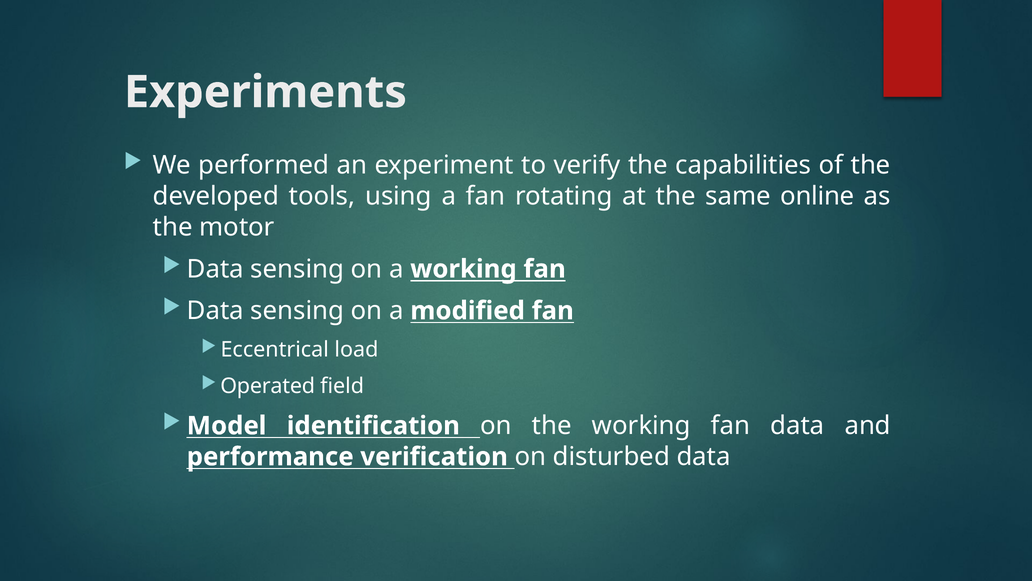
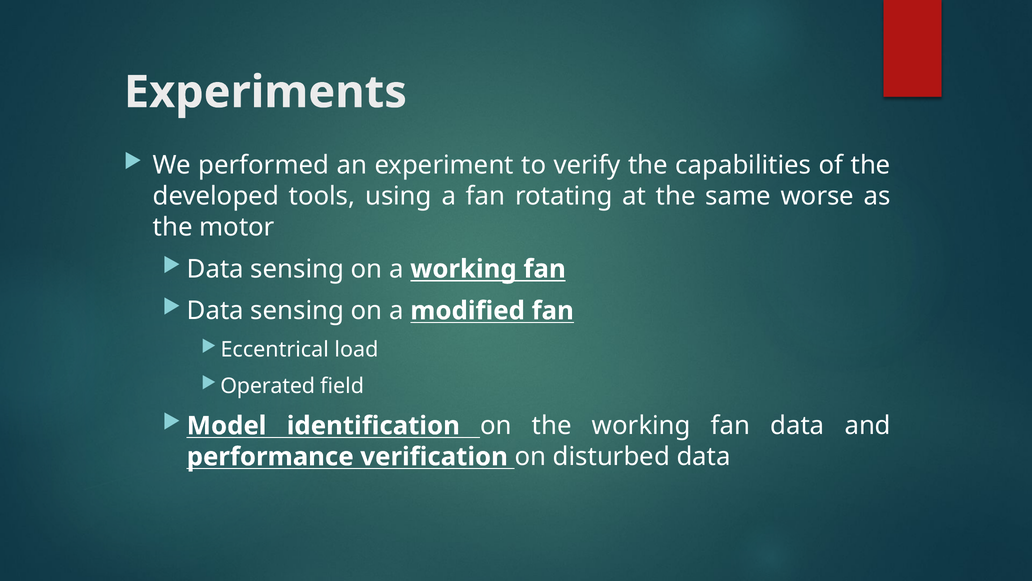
online: online -> worse (817, 196)
